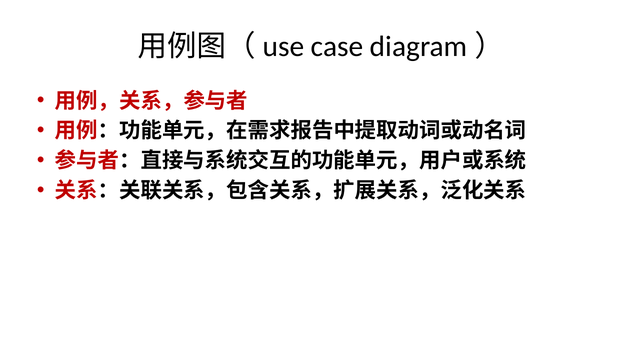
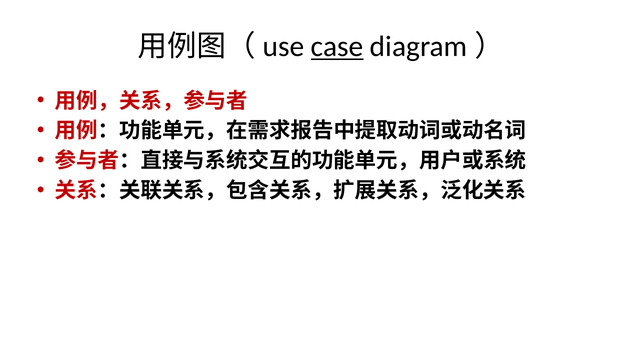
case underline: none -> present (337, 47)
